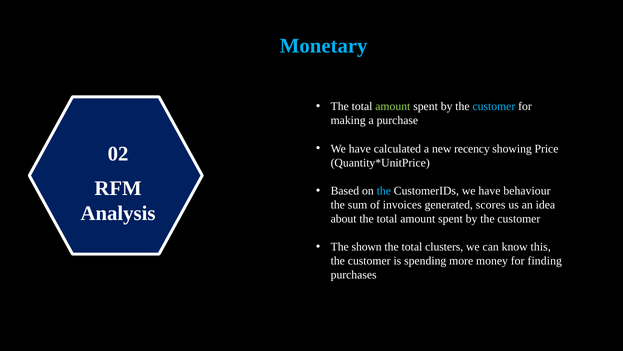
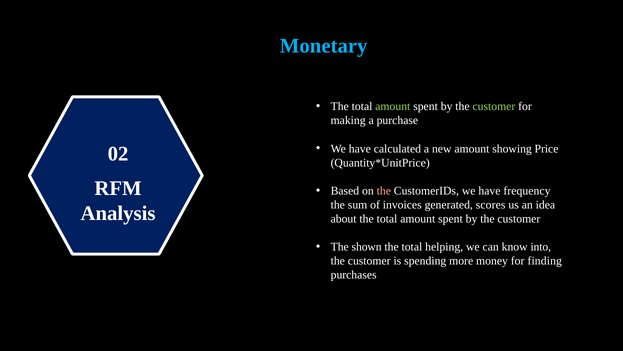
customer colour: light blue -> light green (494, 106)
new recency: recency -> amount (472, 148)
the colour: light blue -> pink (384, 191)
behaviour: behaviour -> frequency (527, 191)
clusters: clusters -> helping (444, 247)
this: this -> into (541, 247)
